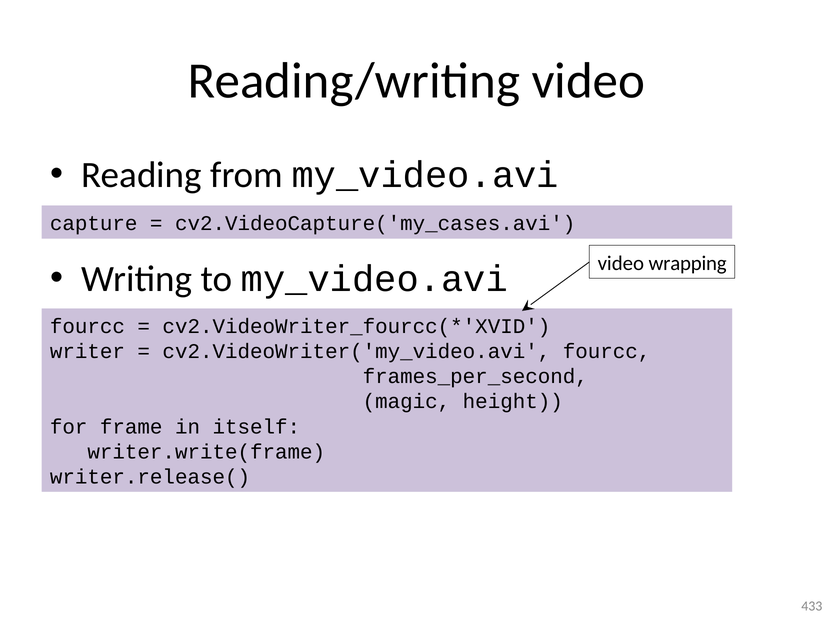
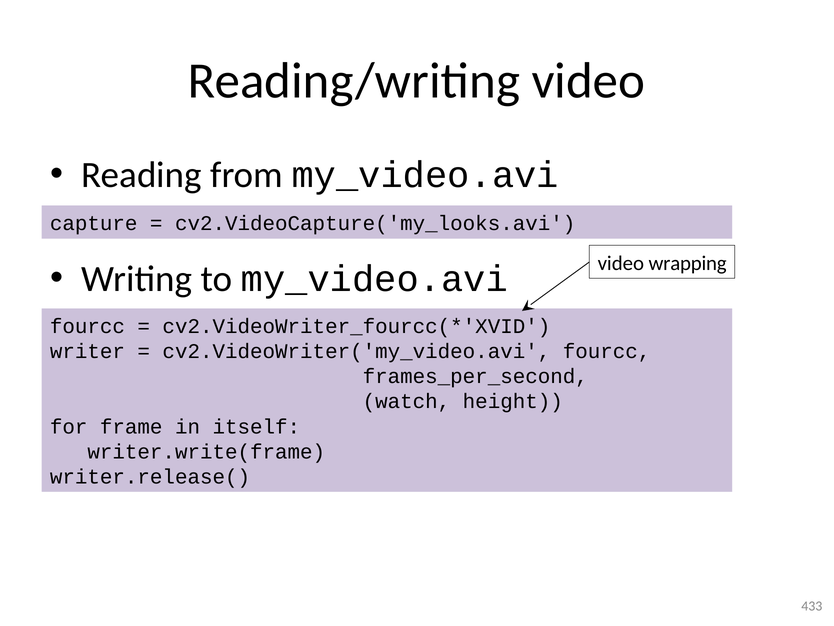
cv2.VideoCapture('my_cases.avi: cv2.VideoCapture('my_cases.avi -> cv2.VideoCapture('my_looks.avi (375, 223)
magic: magic -> watch (406, 401)
